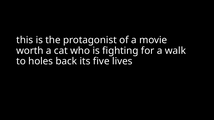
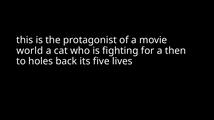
worth: worth -> world (30, 51)
walk: walk -> then (175, 51)
